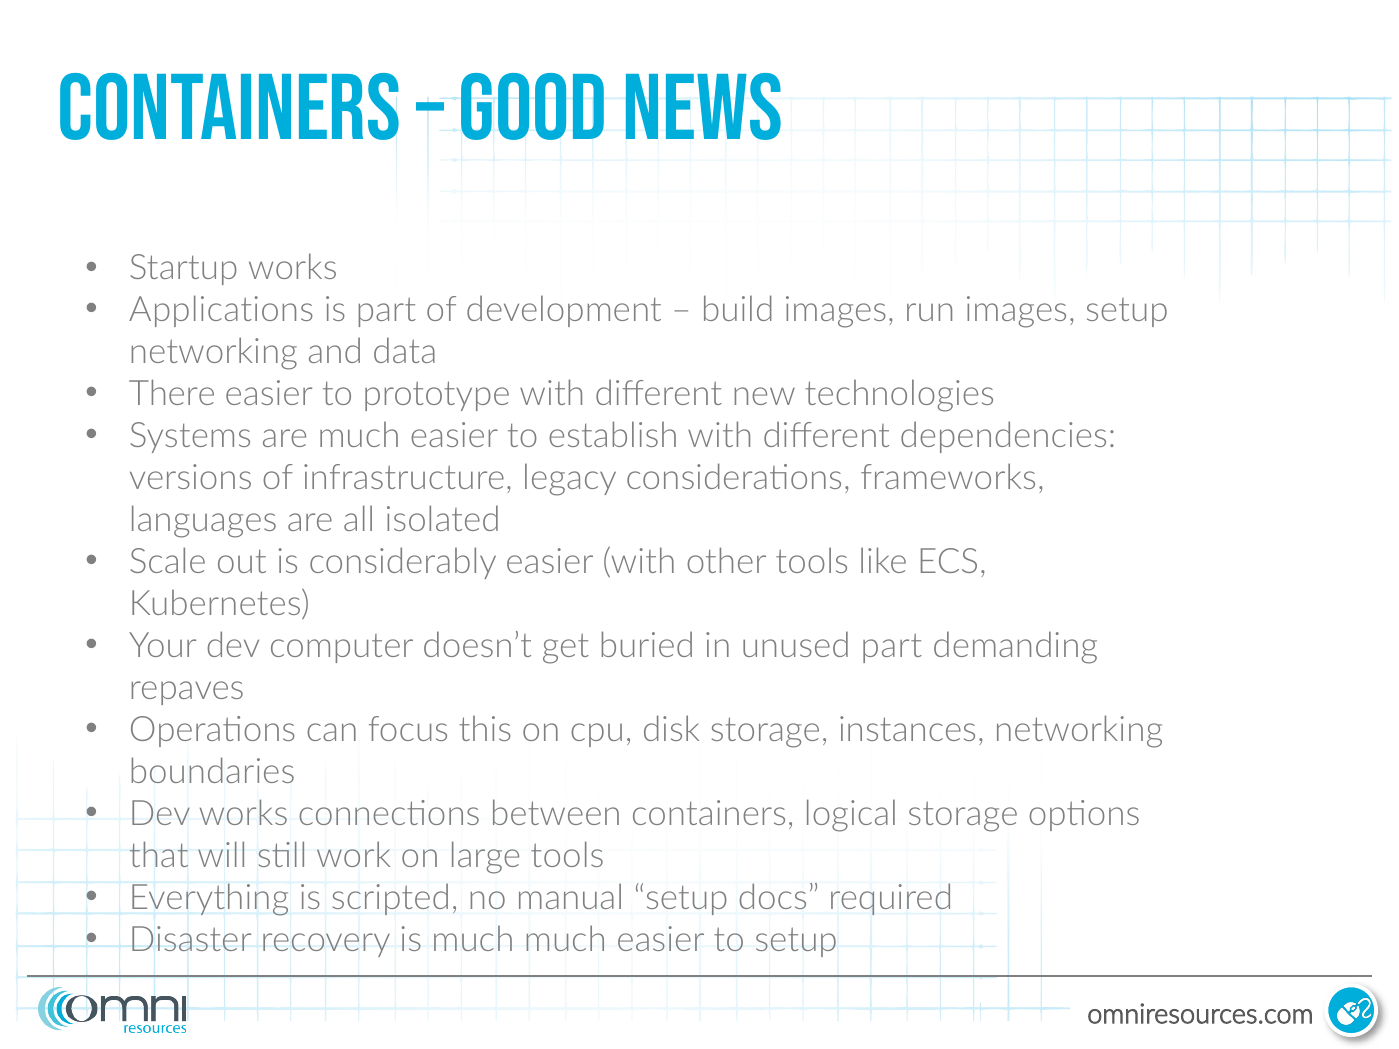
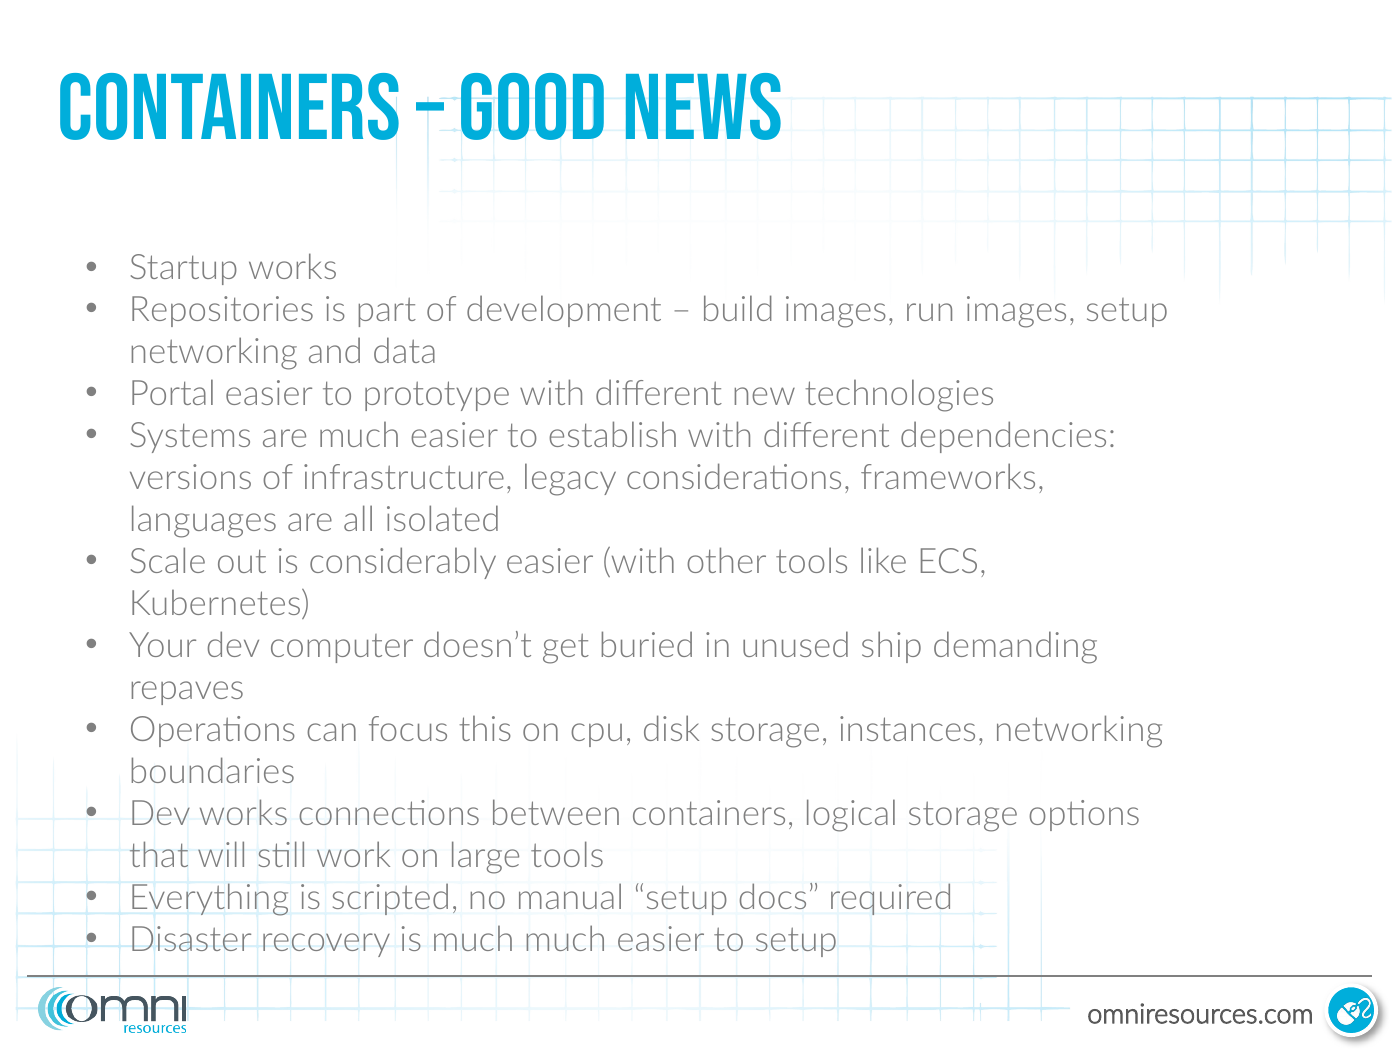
Applications: Applications -> Repositories (222, 310)
There: There -> Portal (172, 394)
unused part: part -> ship (892, 646)
